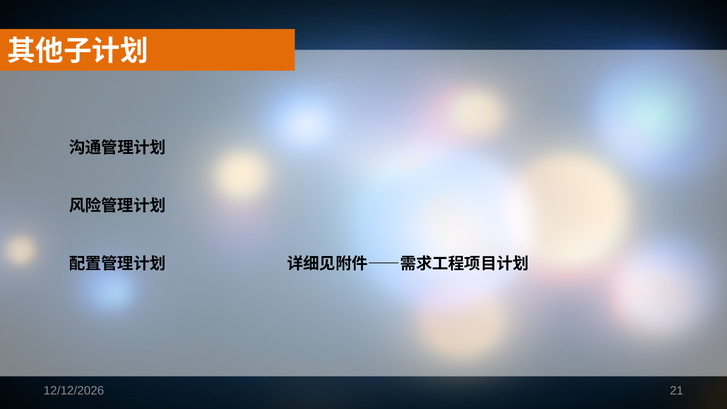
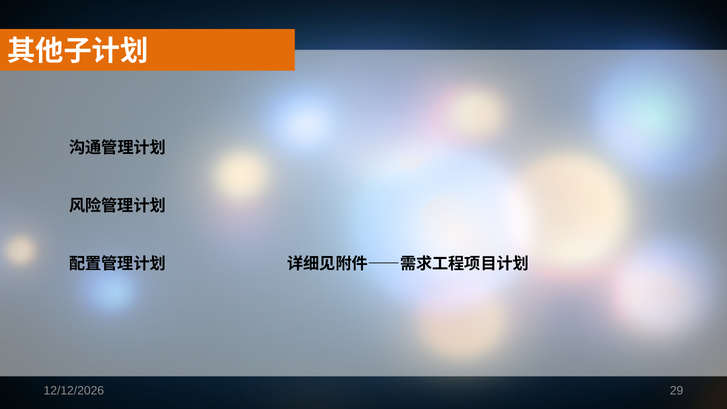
21: 21 -> 29 (677, 391)
